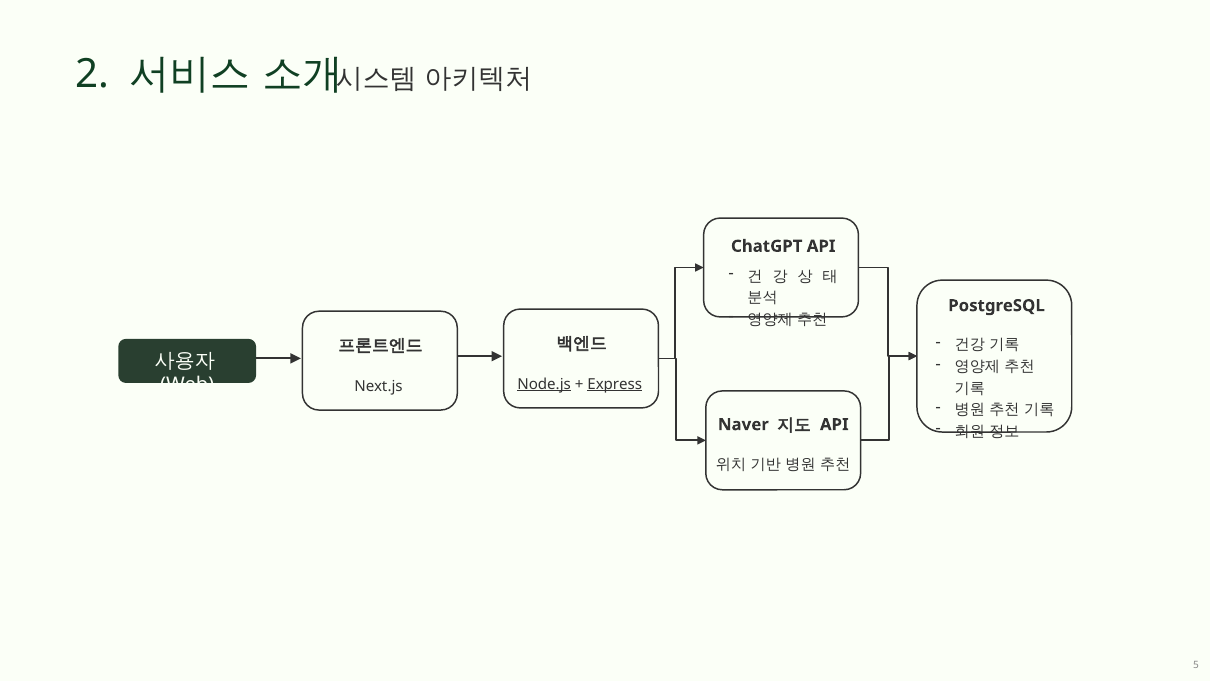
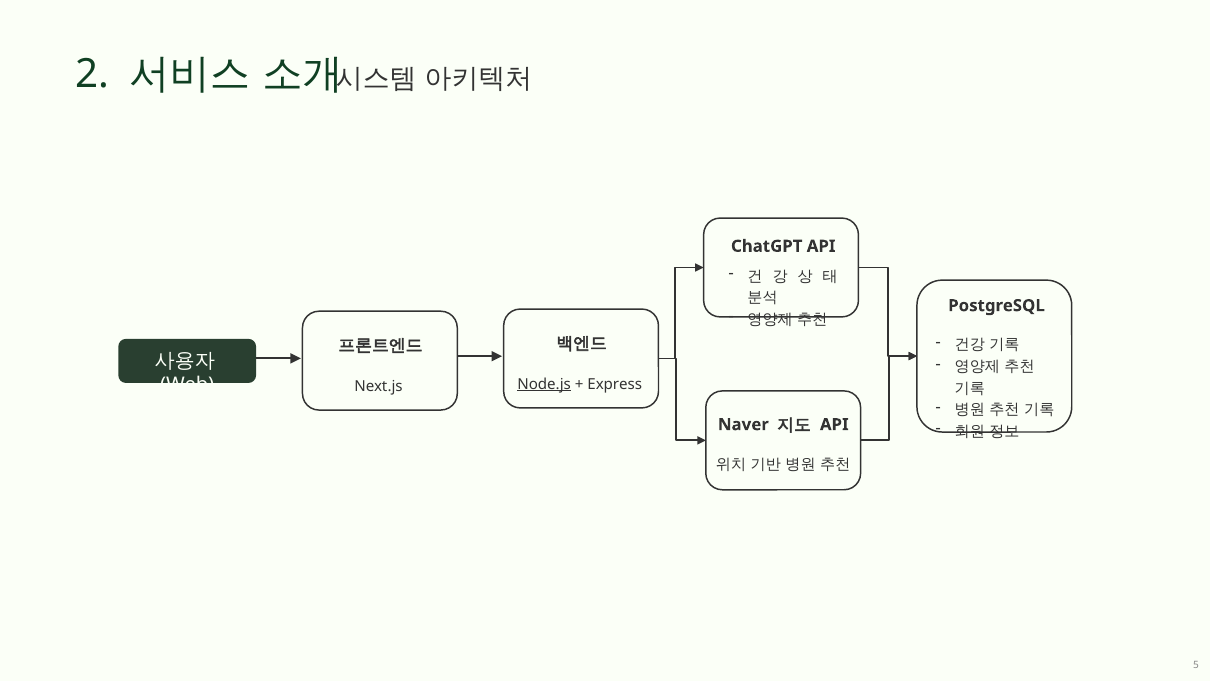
Express underline: present -> none (615, 384)
